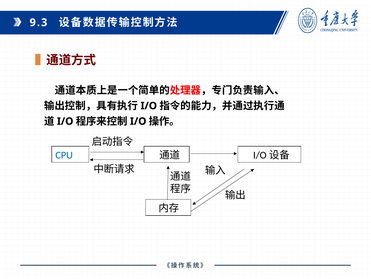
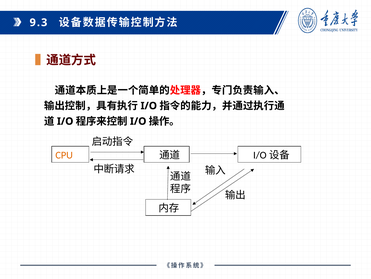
CPU colour: blue -> orange (64, 155)
